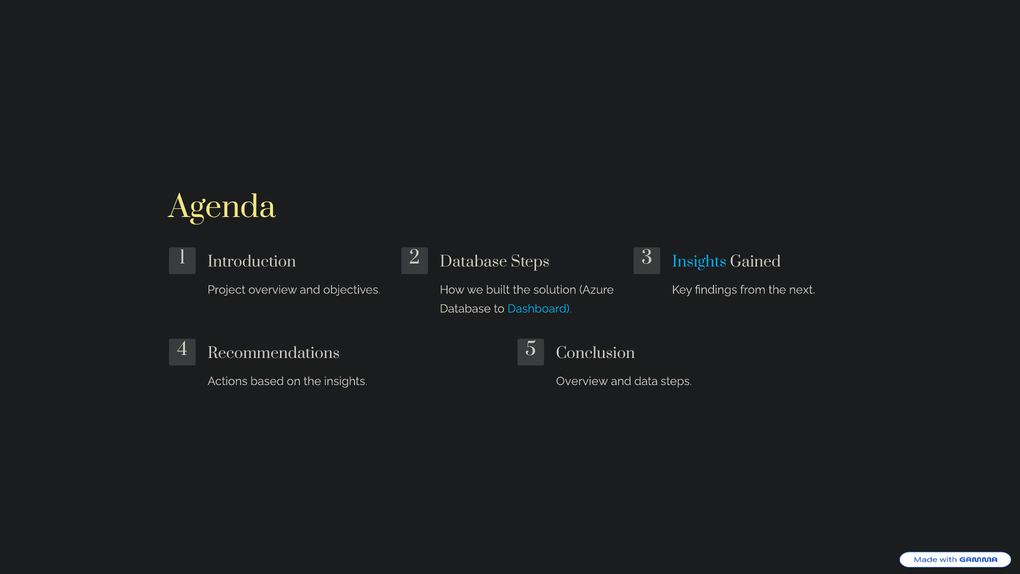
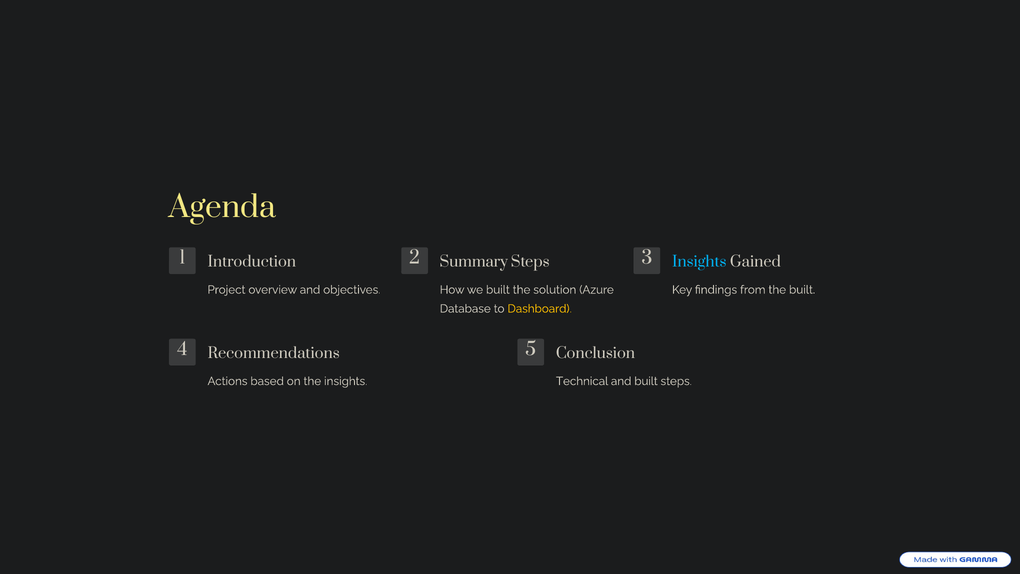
2 Database: Database -> Summary (474, 262)
the next: next -> built (802, 290)
Dashboard colour: light blue -> yellow (540, 309)
Overview: Overview -> Technical (582, 381)
and data: data -> built (646, 381)
